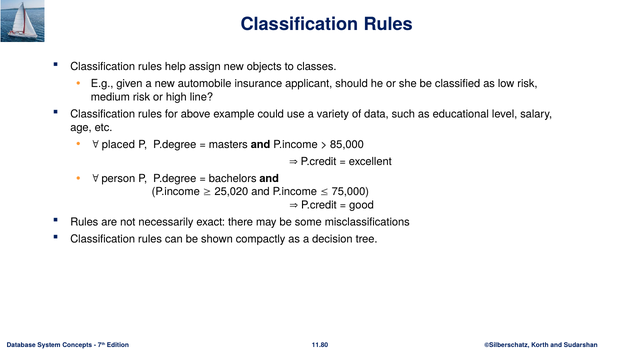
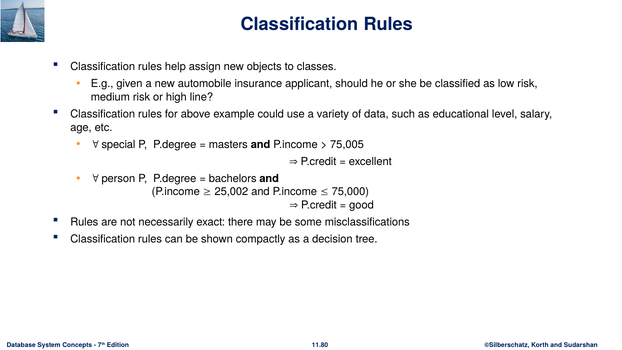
placed: placed -> special (118, 144)
85,000: 85,000 -> 75,005 (347, 144)
25,020: 25,020 -> 25,002 (231, 192)
